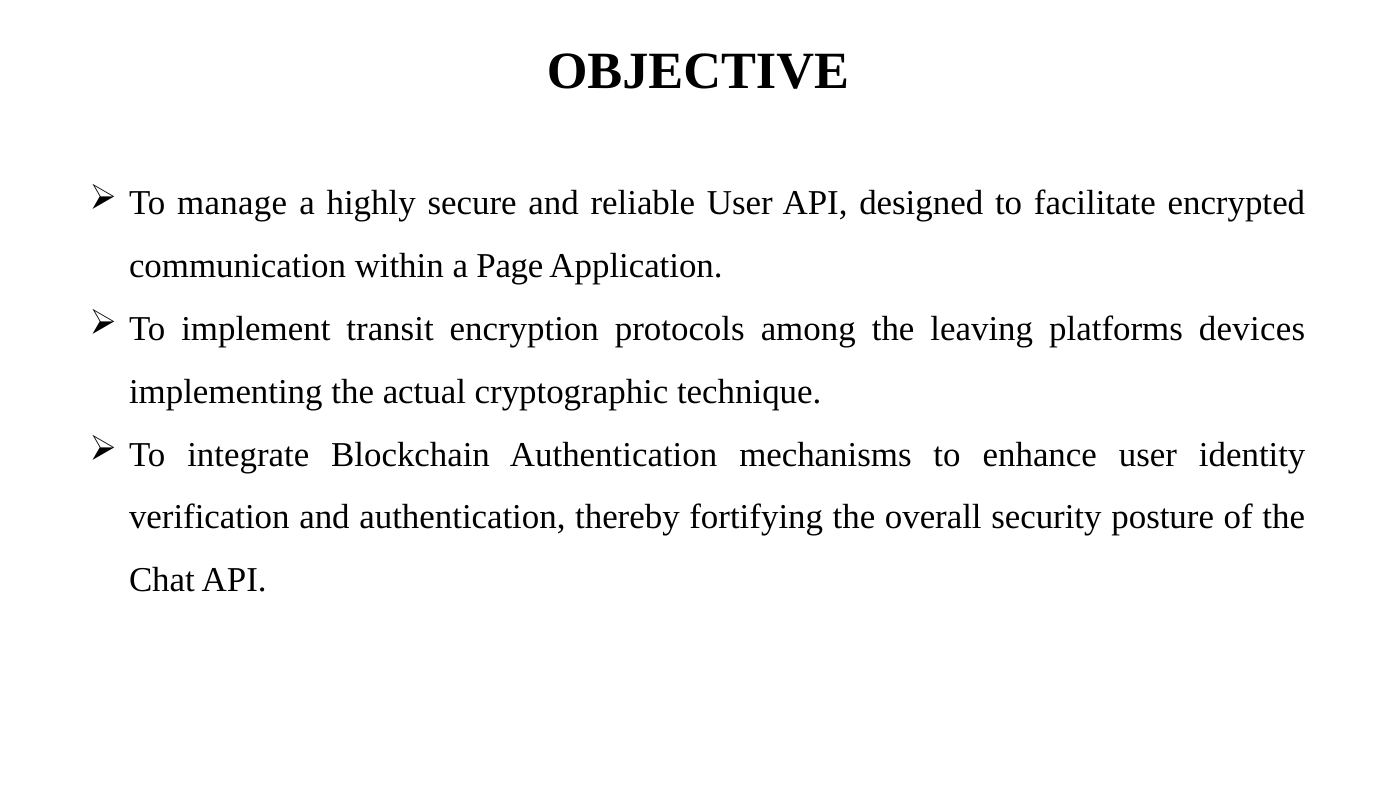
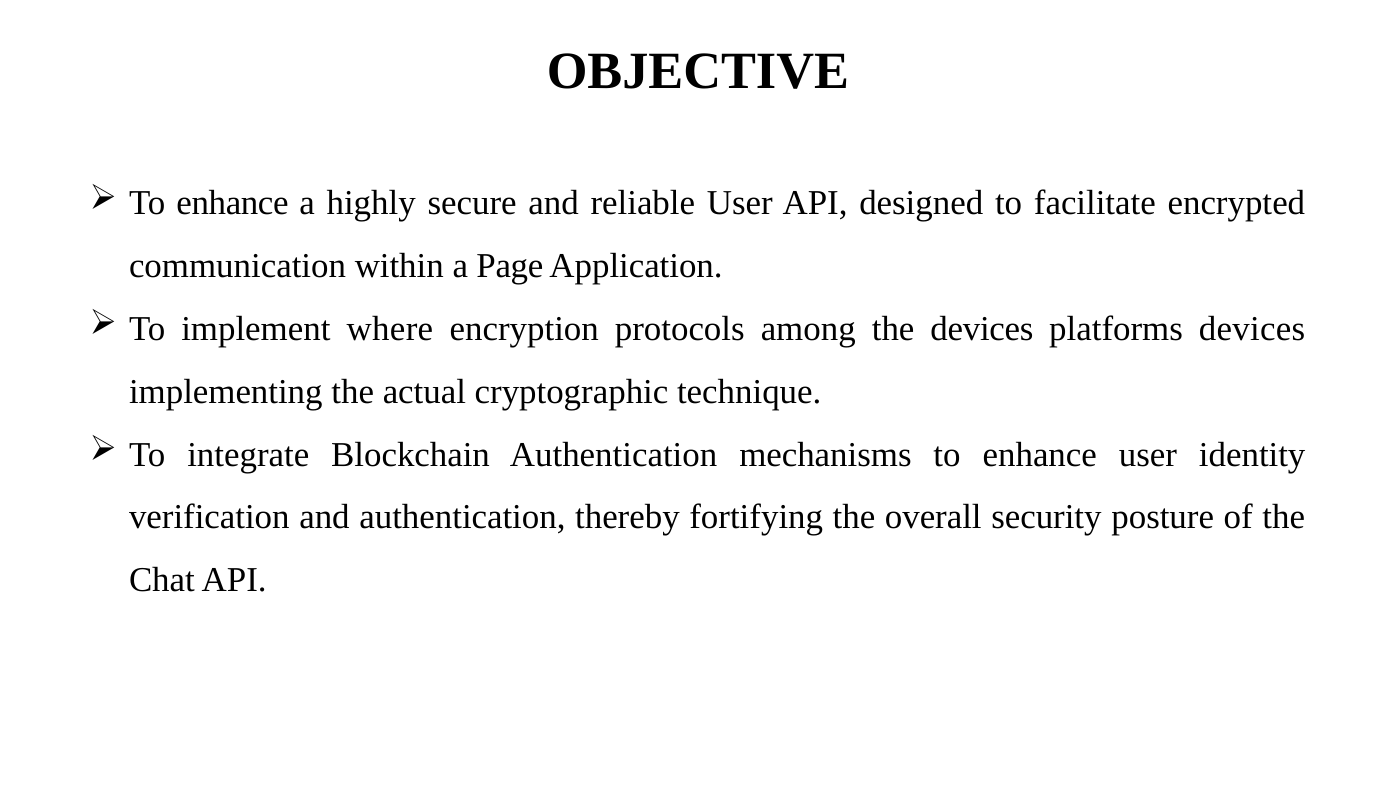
manage: manage -> enhance (232, 204)
transit: transit -> where (390, 329)
the leaving: leaving -> devices (982, 329)
